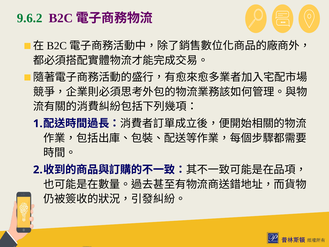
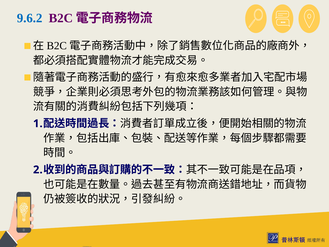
9.6.2 colour: green -> blue (30, 18)
